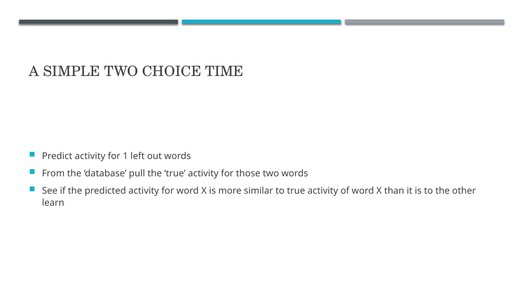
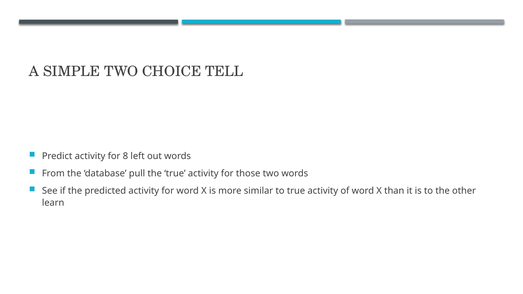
TIME: TIME -> TELL (224, 72)
1: 1 -> 8 (125, 156)
